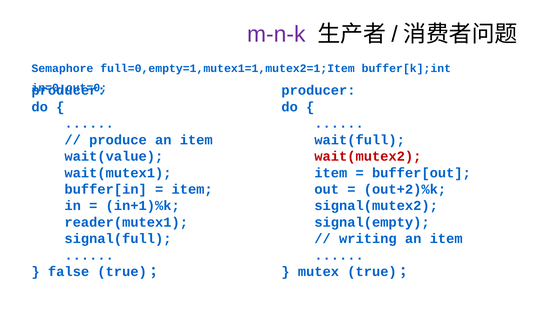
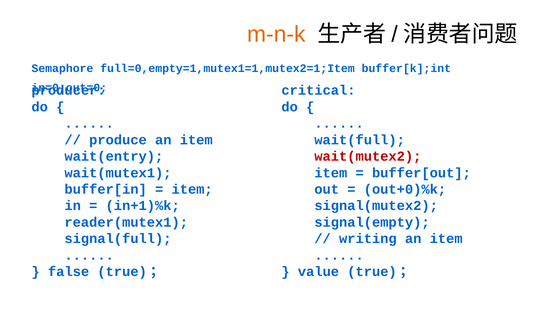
m-n-k colour: purple -> orange (276, 34)
producer: producer -> critical (318, 90)
wait(value: wait(value -> wait(entry (114, 156)
out+2)%k: out+2)%k -> out+0)%k (405, 189)
mutex: mutex -> value (318, 272)
